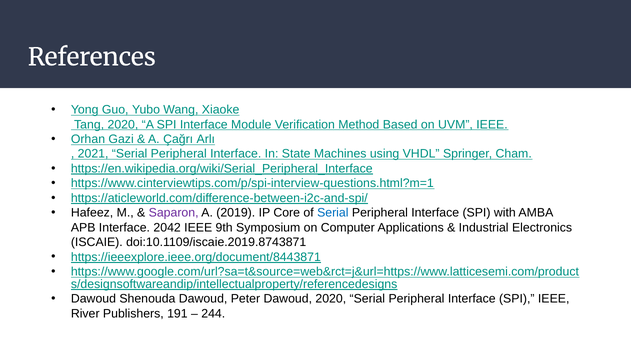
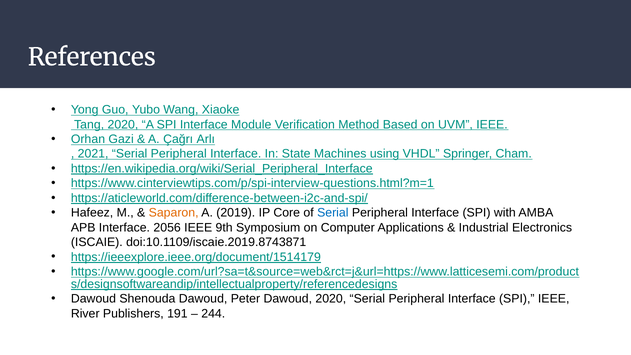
Saparon colour: purple -> orange (174, 213)
2042: 2042 -> 2056 (167, 228)
https://ieeexplore.ieee.org/document/8443871: https://ieeexplore.ieee.org/document/8443871 -> https://ieeexplore.ieee.org/document/1514179 (196, 257)
